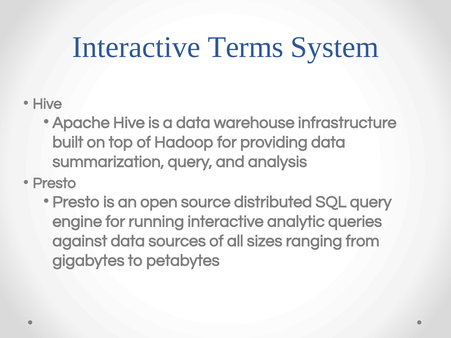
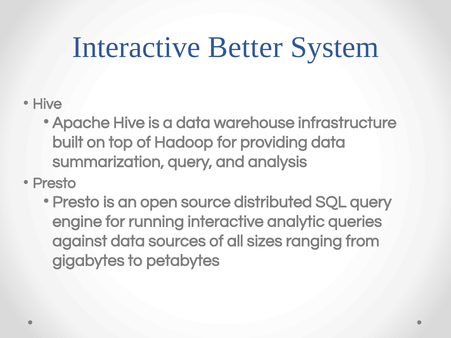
Terms: Terms -> Better (245, 47)
